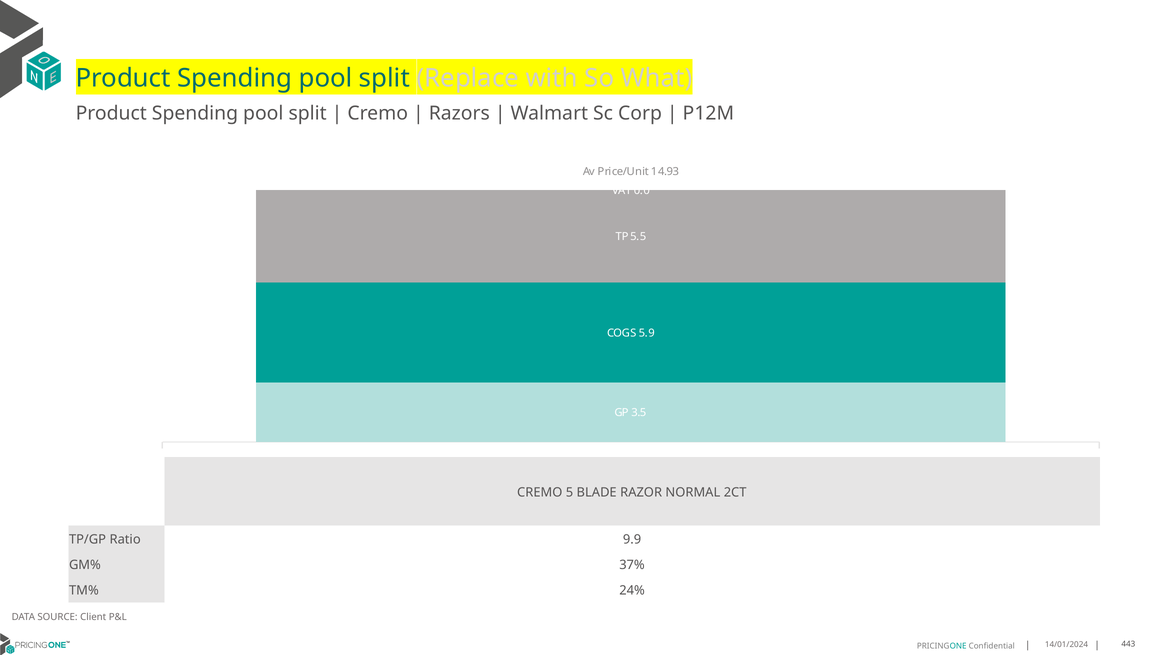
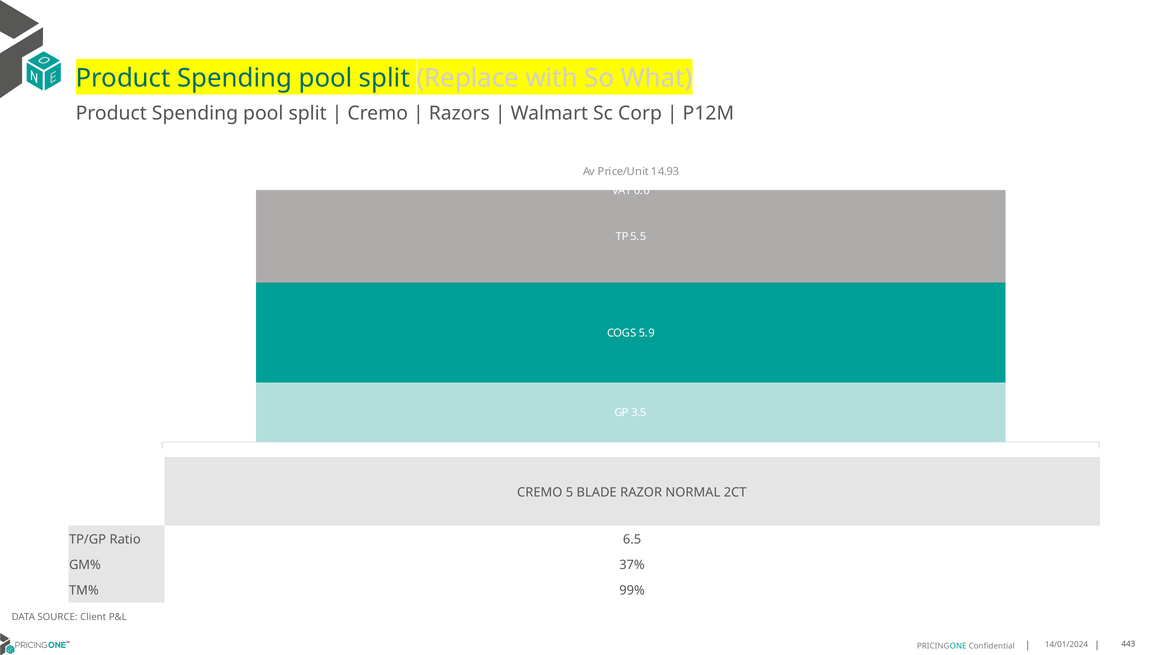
9.9: 9.9 -> 6.5 (632, 539)
24%: 24% -> 99% (632, 590)
